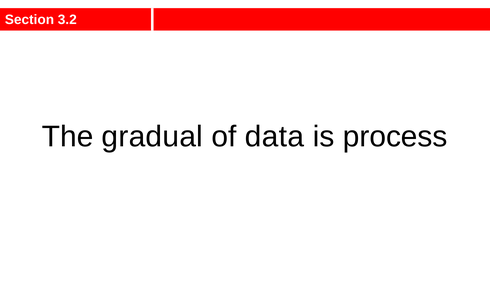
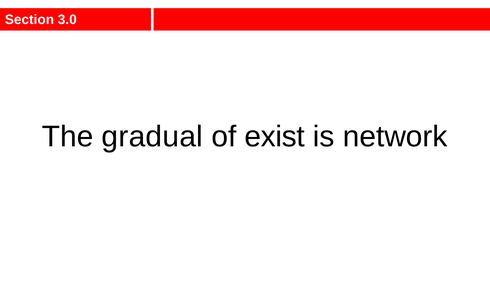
3.2: 3.2 -> 3.0 (67, 20)
data: data -> exist (275, 137)
process: process -> network (395, 137)
